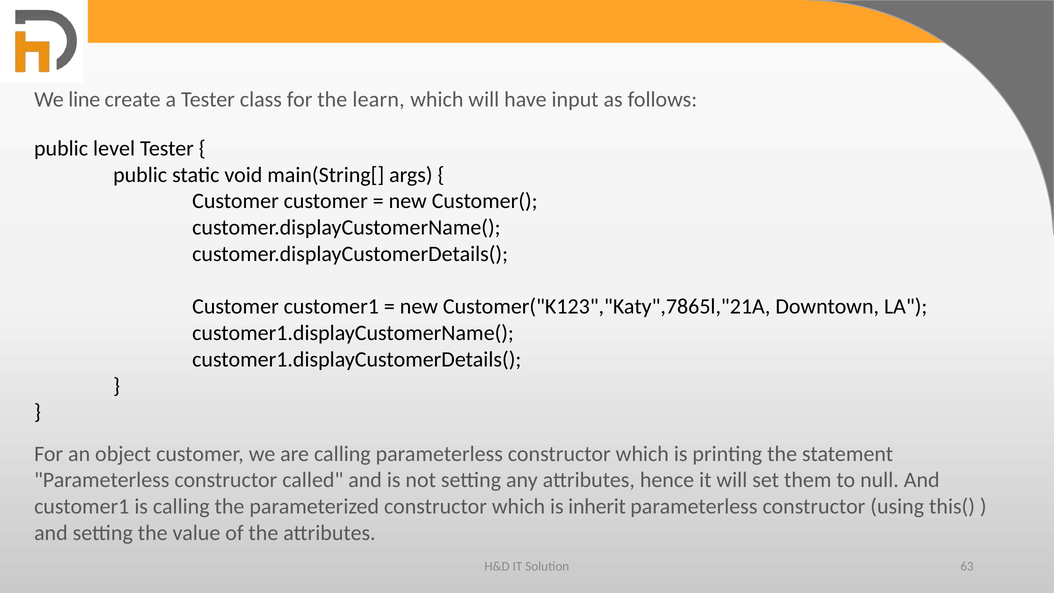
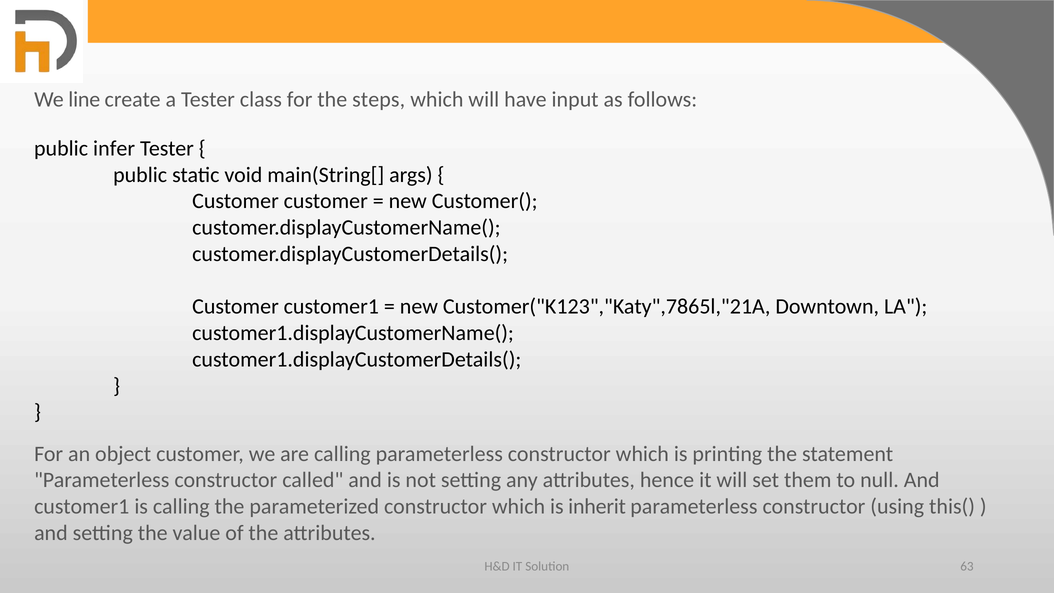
learn: learn -> steps (379, 100)
level: level -> infer (114, 148)
